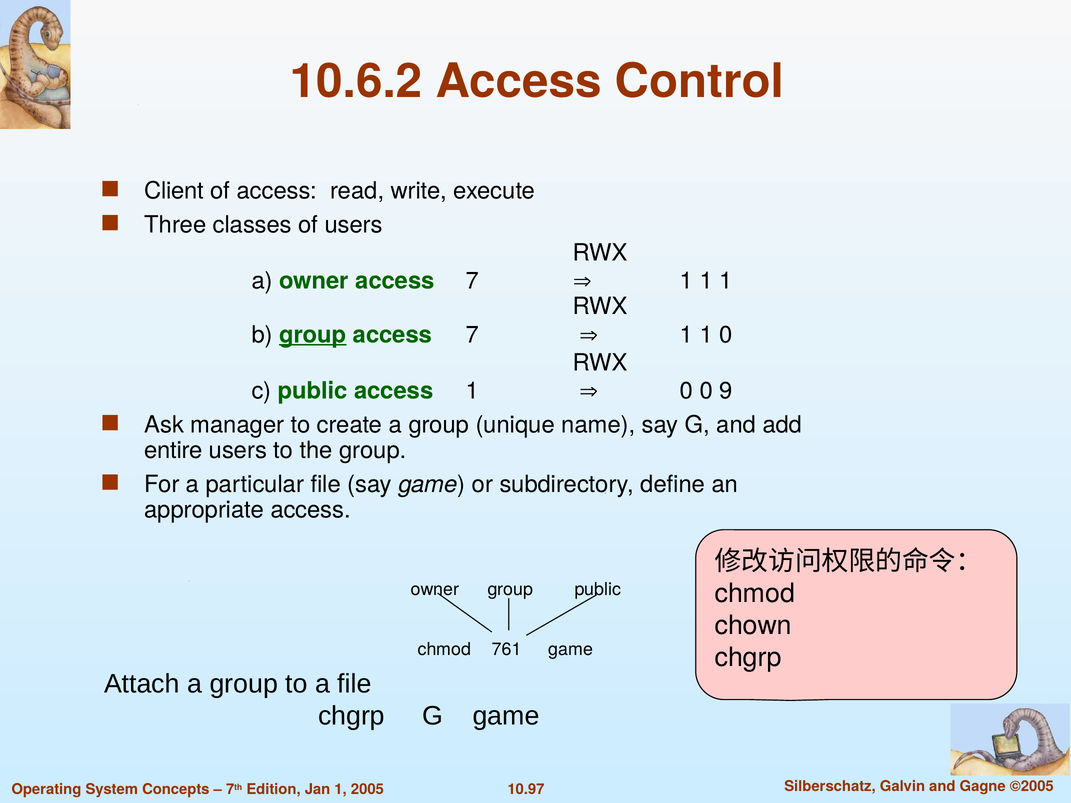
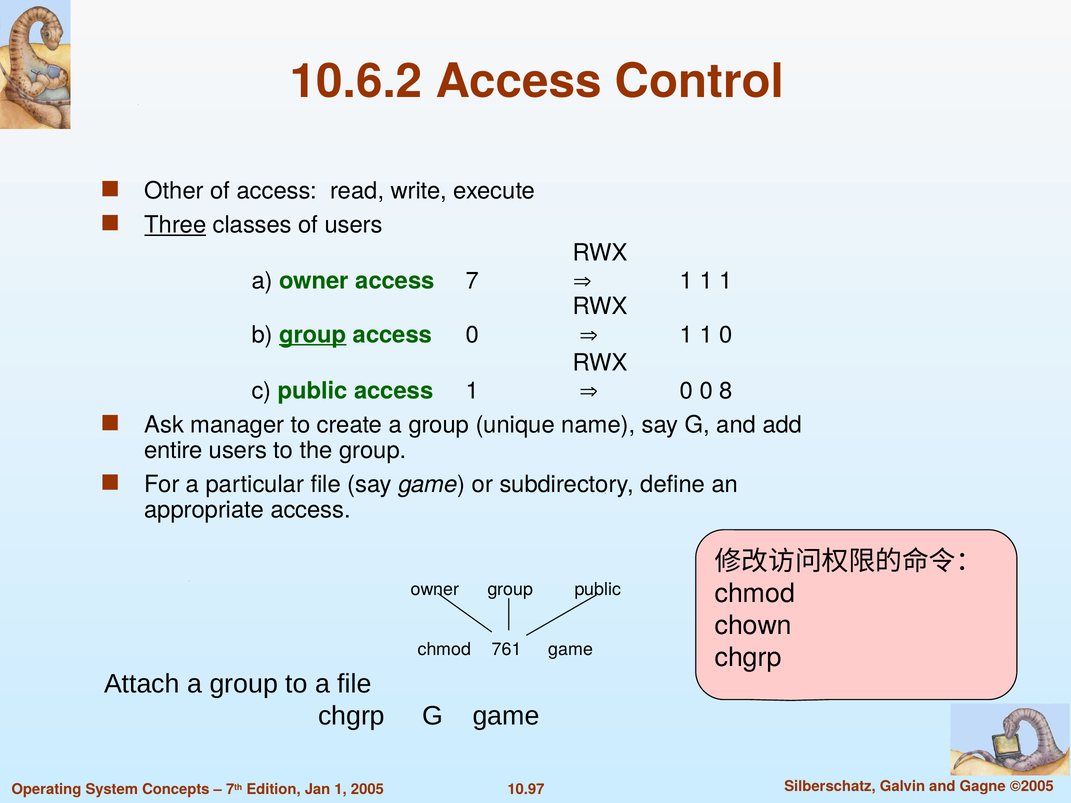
Client: Client -> Other (174, 191)
Three underline: none -> present (175, 225)
7: 7 -> 0 (472, 335)
9: 9 -> 8 (726, 391)
